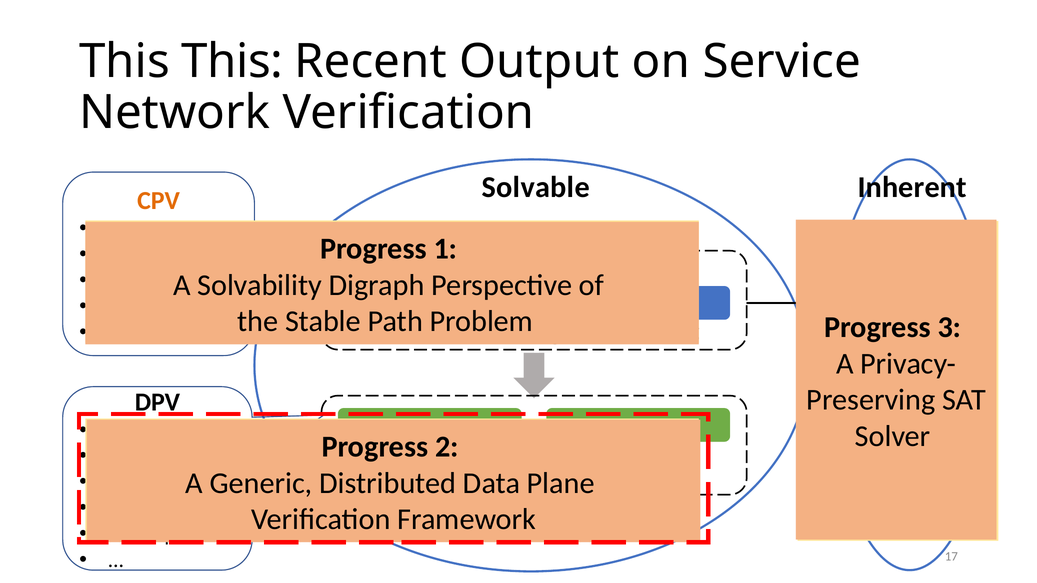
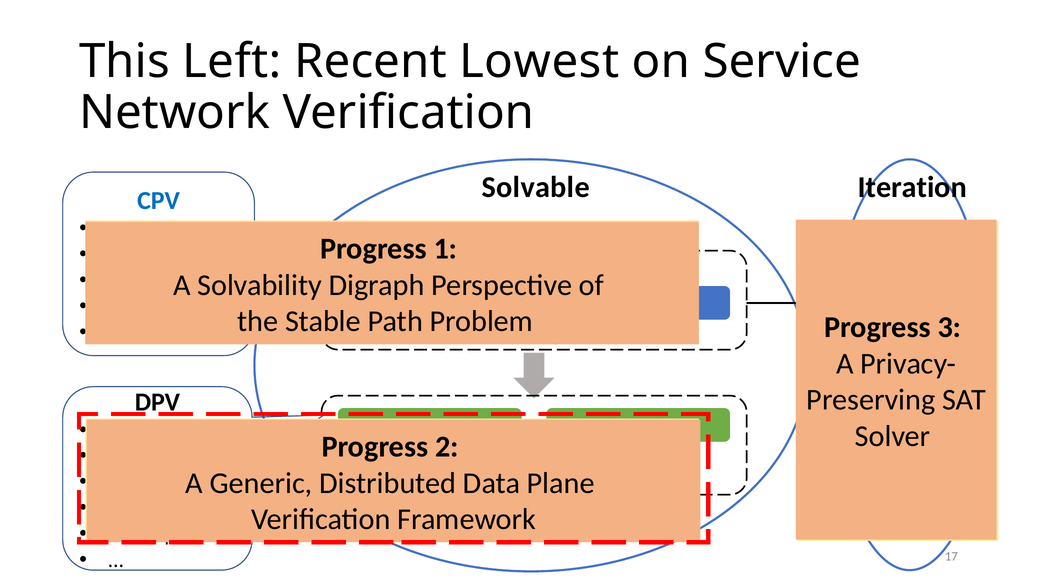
This This: This -> Left (232, 61)
Output: Output -> Lowest (539, 61)
Inherent: Inherent -> Iteration (912, 187)
CPV colour: orange -> blue (159, 201)
